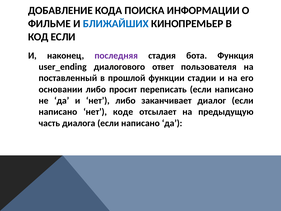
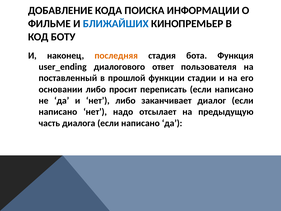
КОД ЕСЛИ: ЕСЛИ -> БОТУ (63, 37)
последняя colour: purple -> orange (116, 56)
коде: коде -> надо (123, 112)
